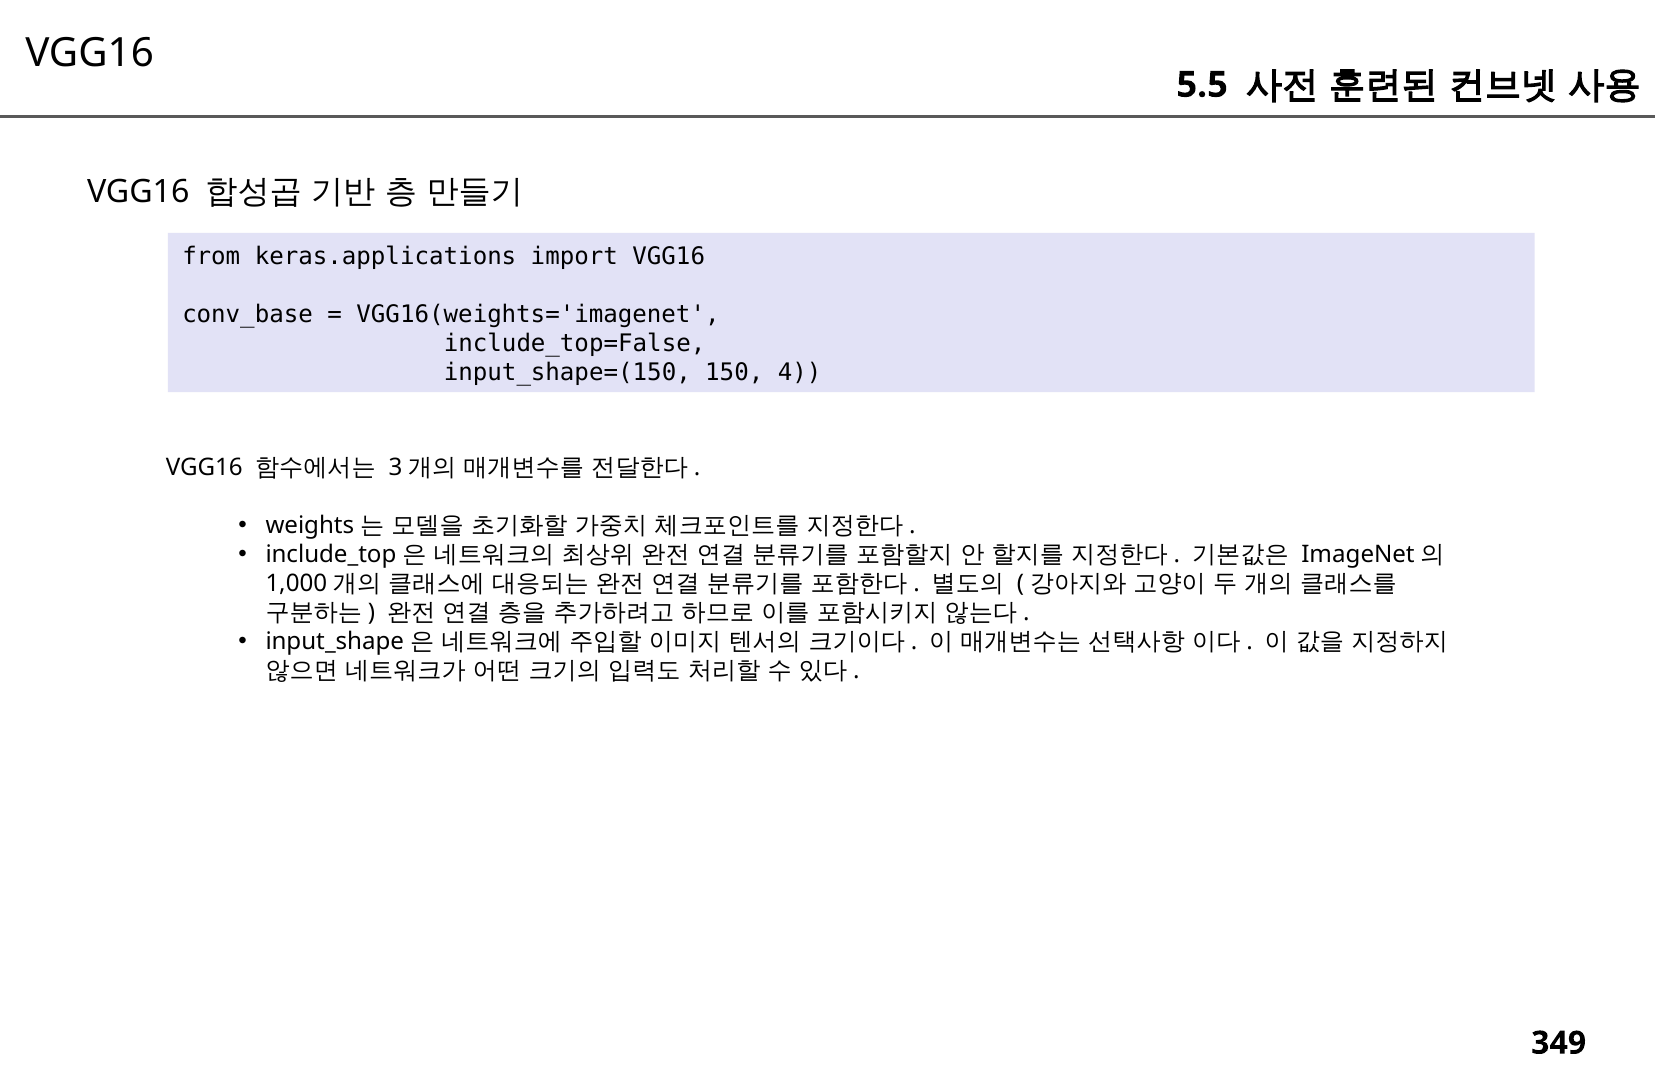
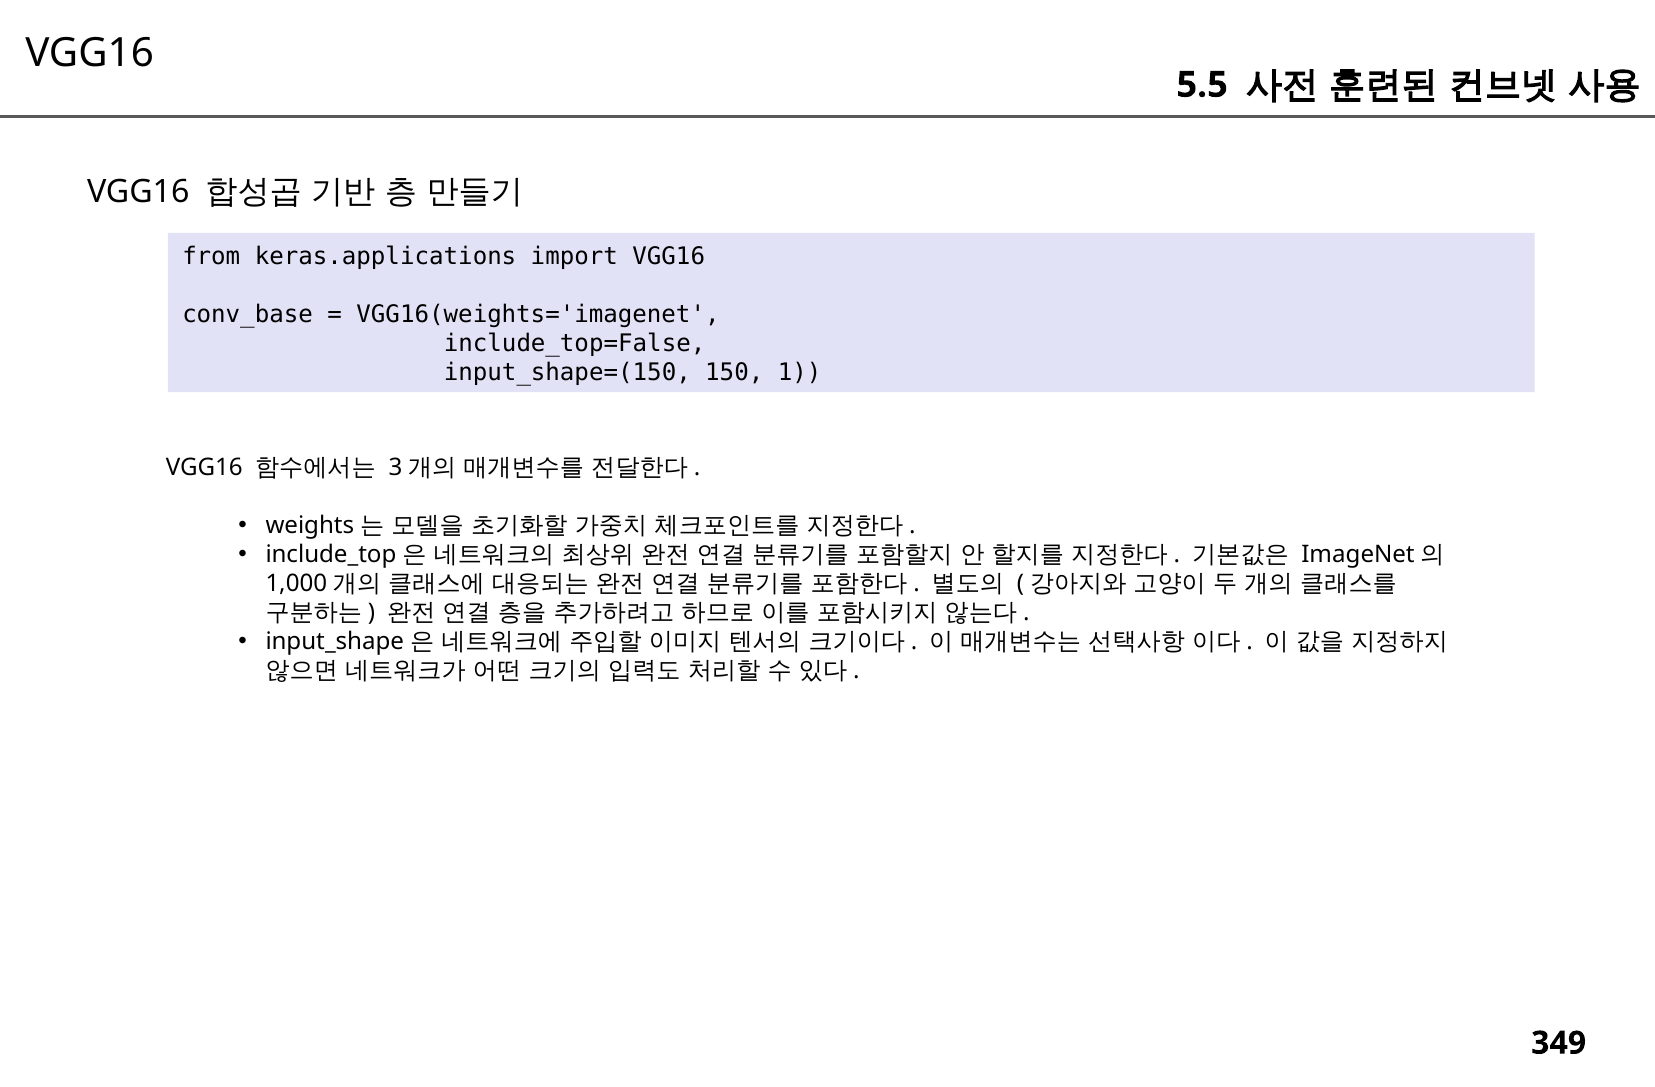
4: 4 -> 1 (800, 372)
